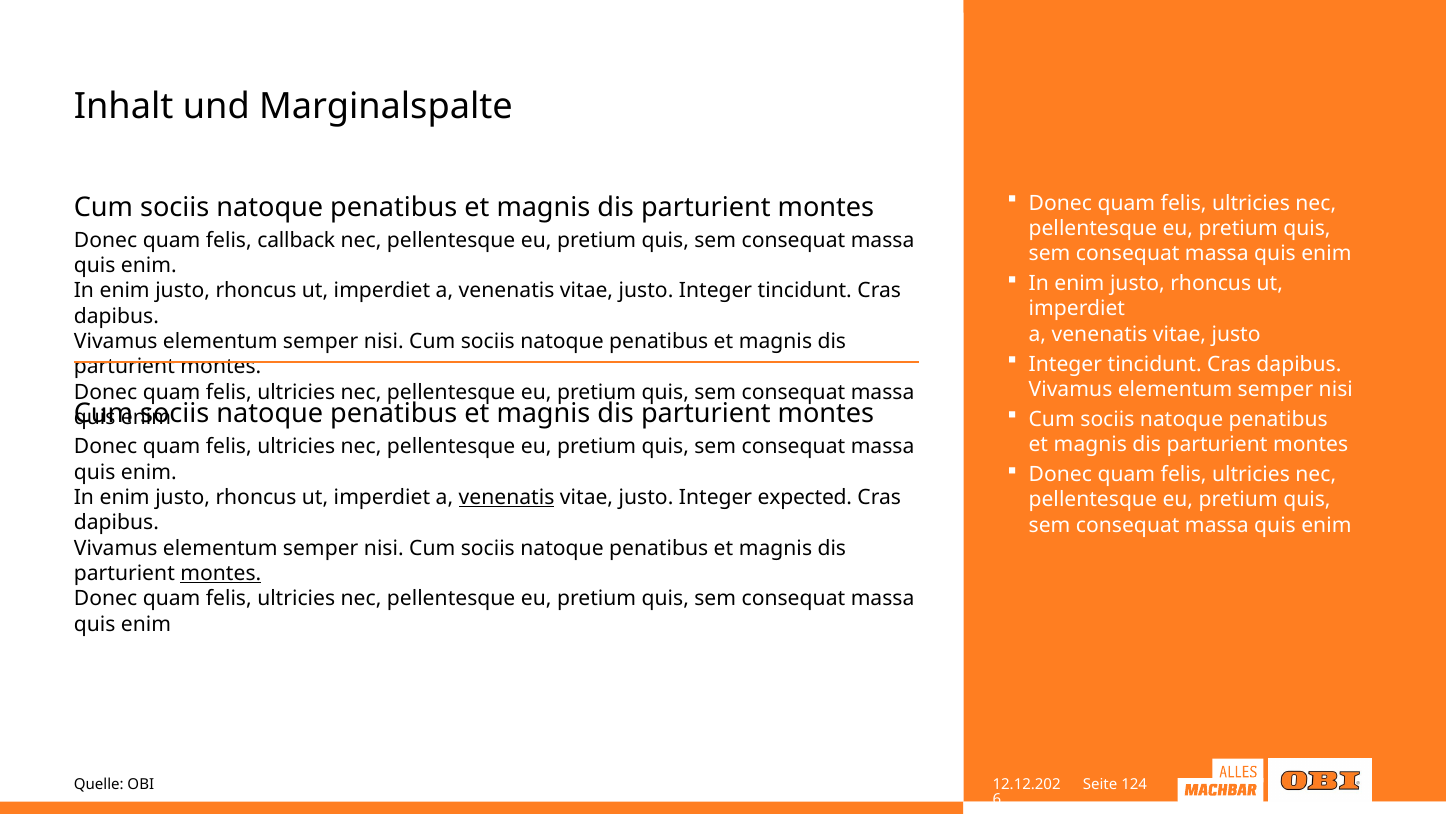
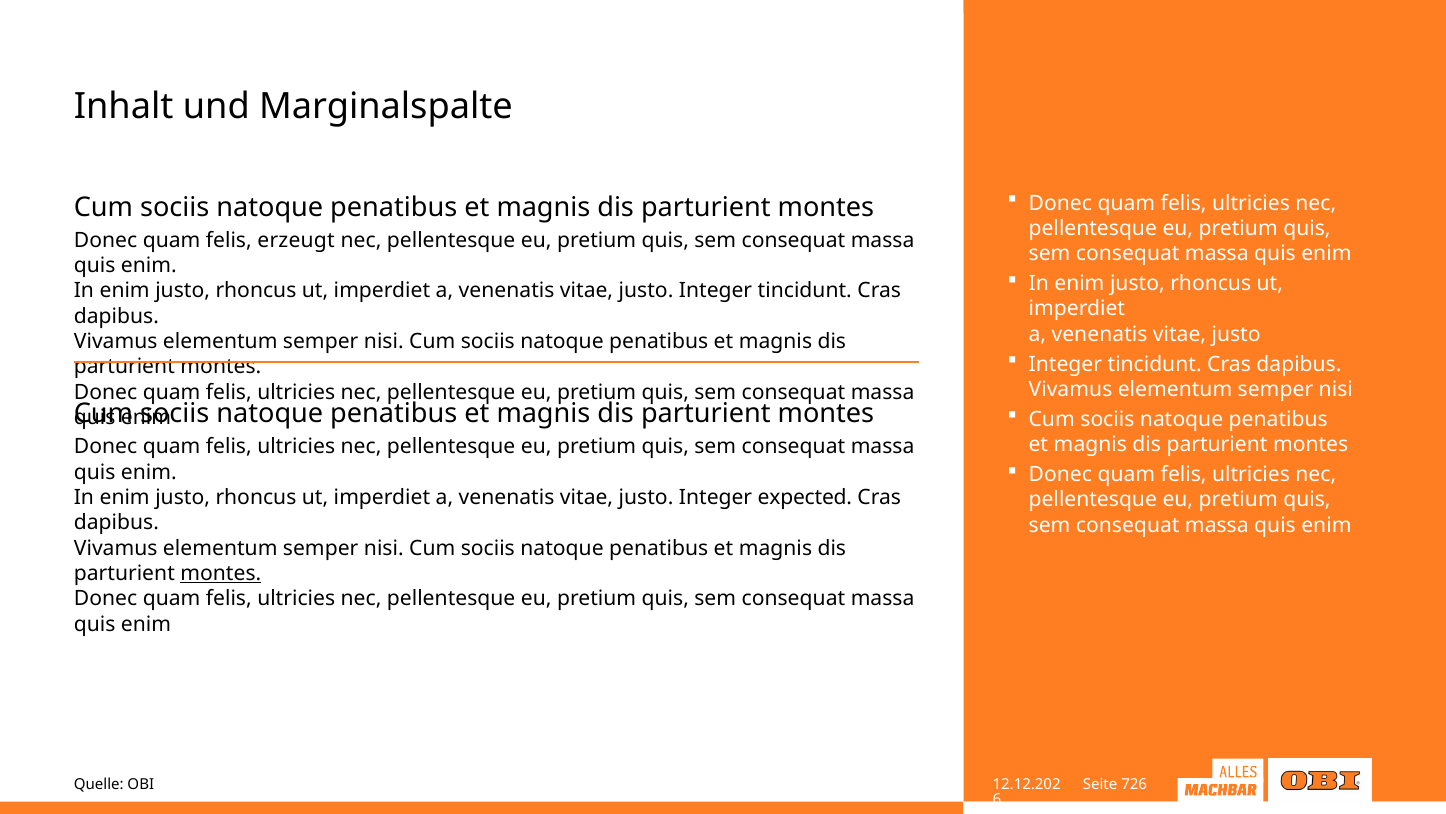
callback: callback -> erzeugt (296, 240)
venenatis underline: present -> none (507, 497)
124: 124 -> 726 (1134, 784)
